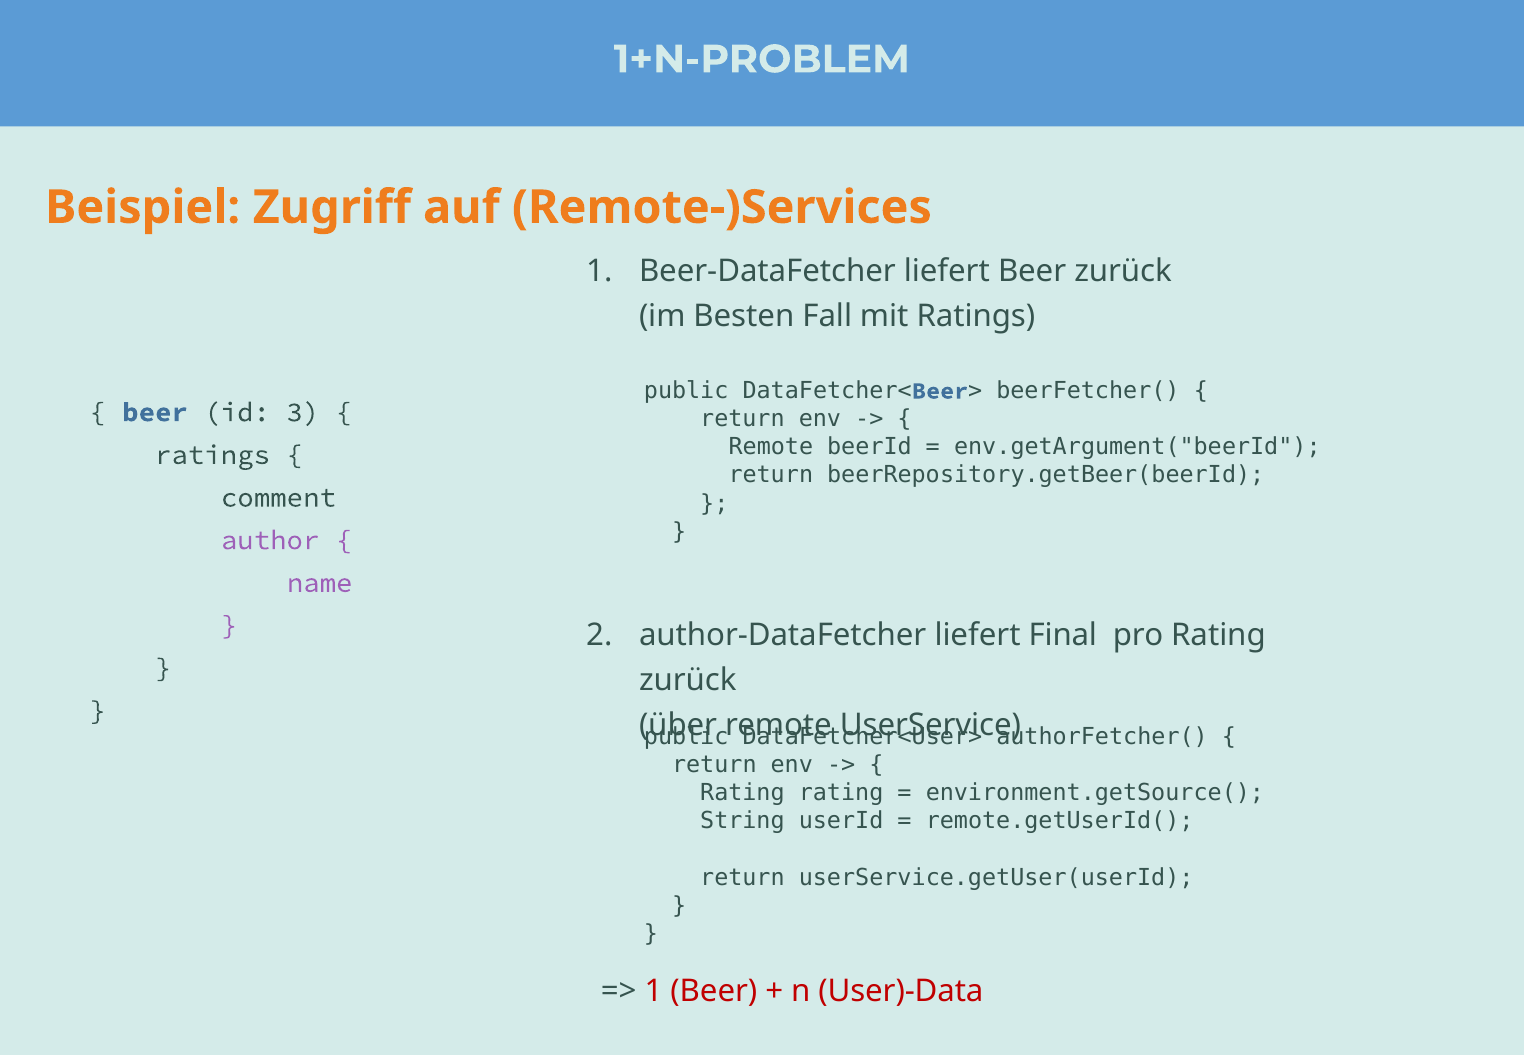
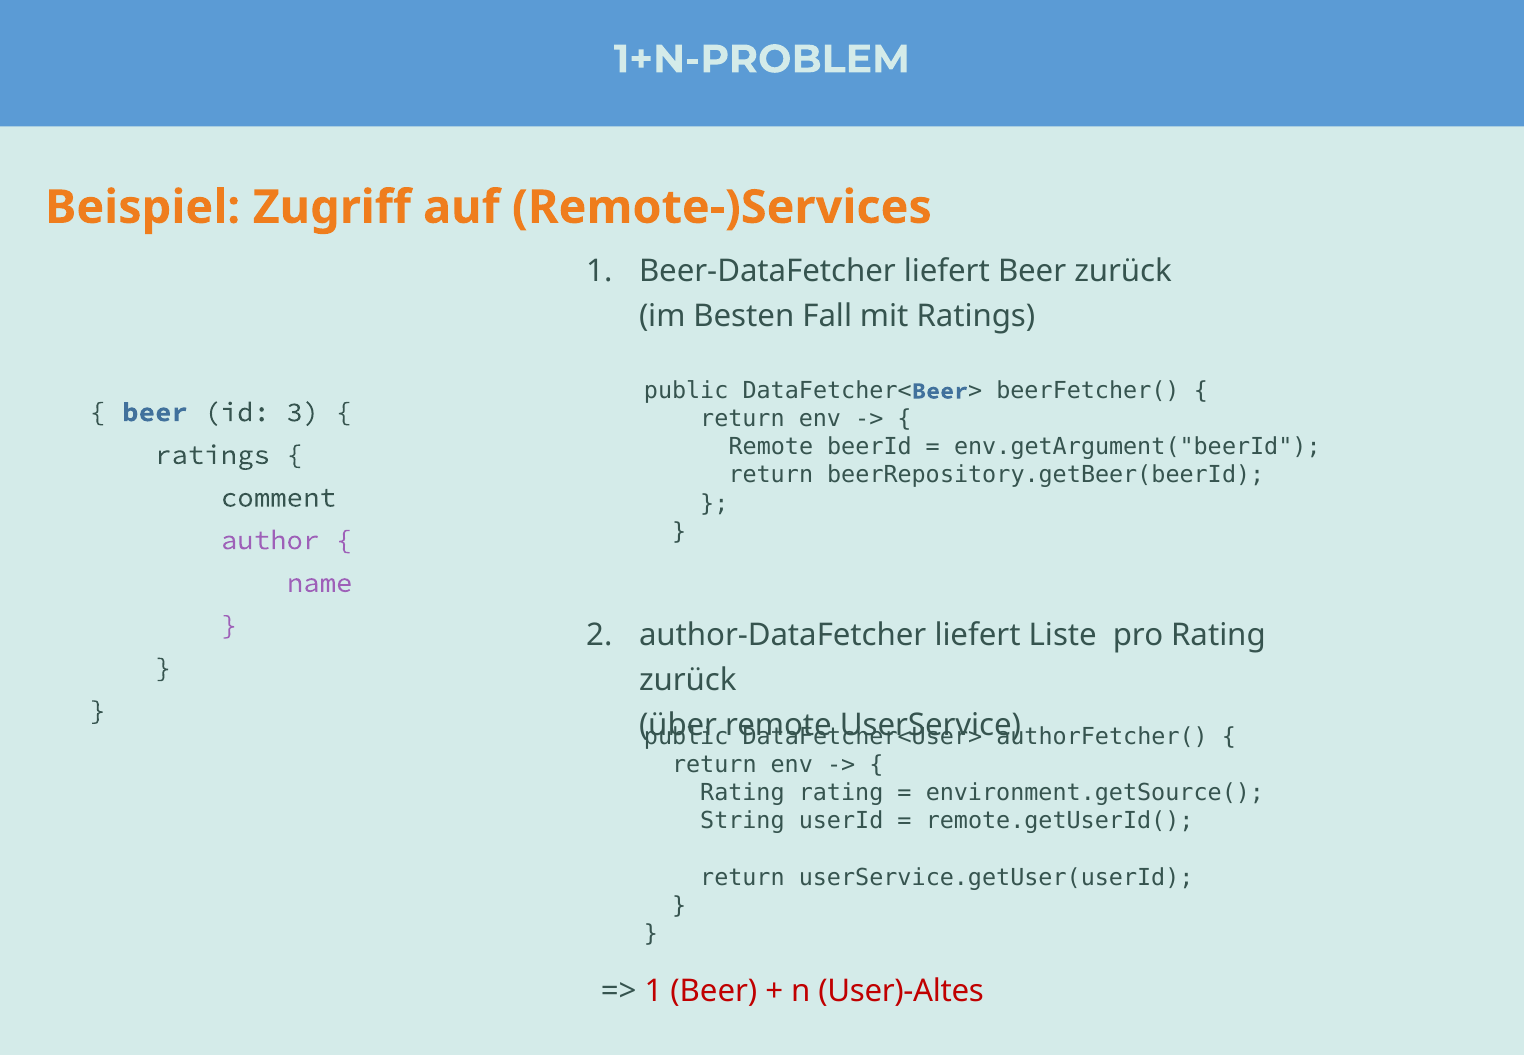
Final: Final -> Liste (1063, 635)
User)-Data: User)-Data -> User)-Altes (901, 991)
